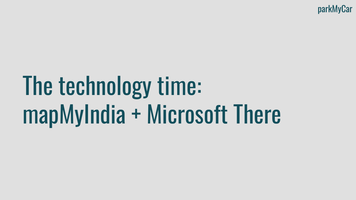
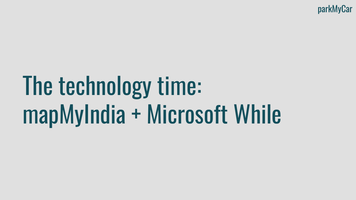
There: There -> While (258, 116)
